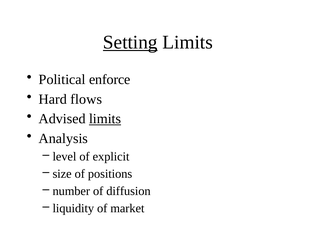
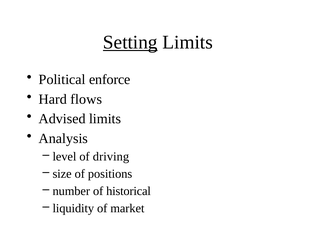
limits underline: present -> none (105, 119)
explicit: explicit -> driving (111, 157)
diffusion: diffusion -> historical (129, 191)
